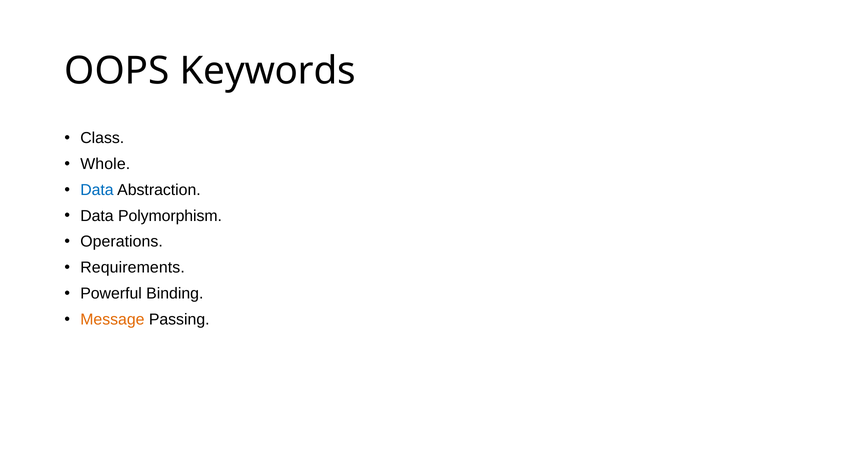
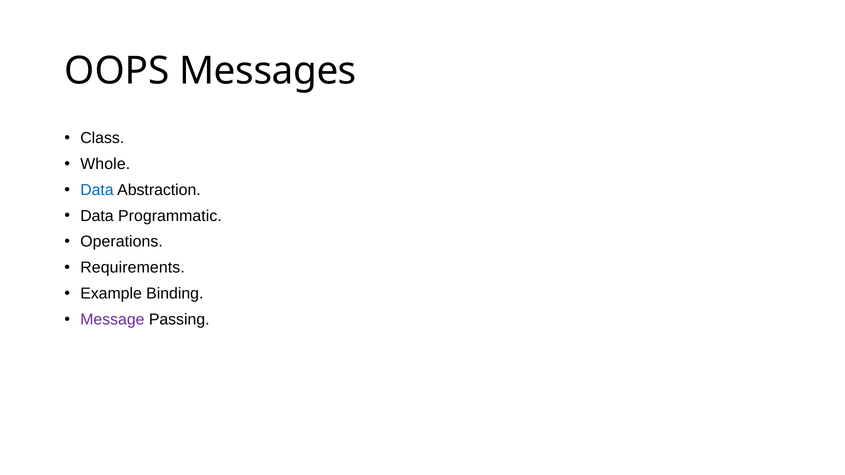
Keywords: Keywords -> Messages (268, 71)
Polymorphism: Polymorphism -> Programmatic (170, 216)
Powerful: Powerful -> Example (111, 294)
Message colour: orange -> purple (112, 320)
